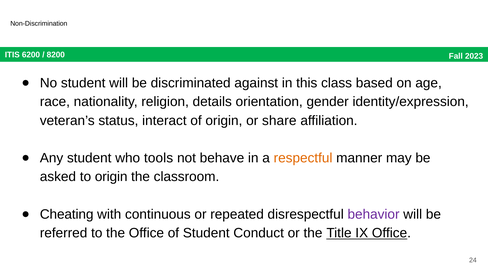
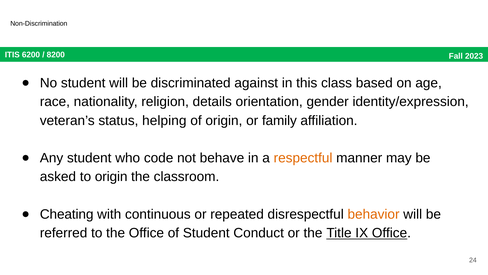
interact: interact -> helping (164, 120)
share: share -> family (279, 120)
tools: tools -> code (159, 158)
behavior colour: purple -> orange (374, 214)
